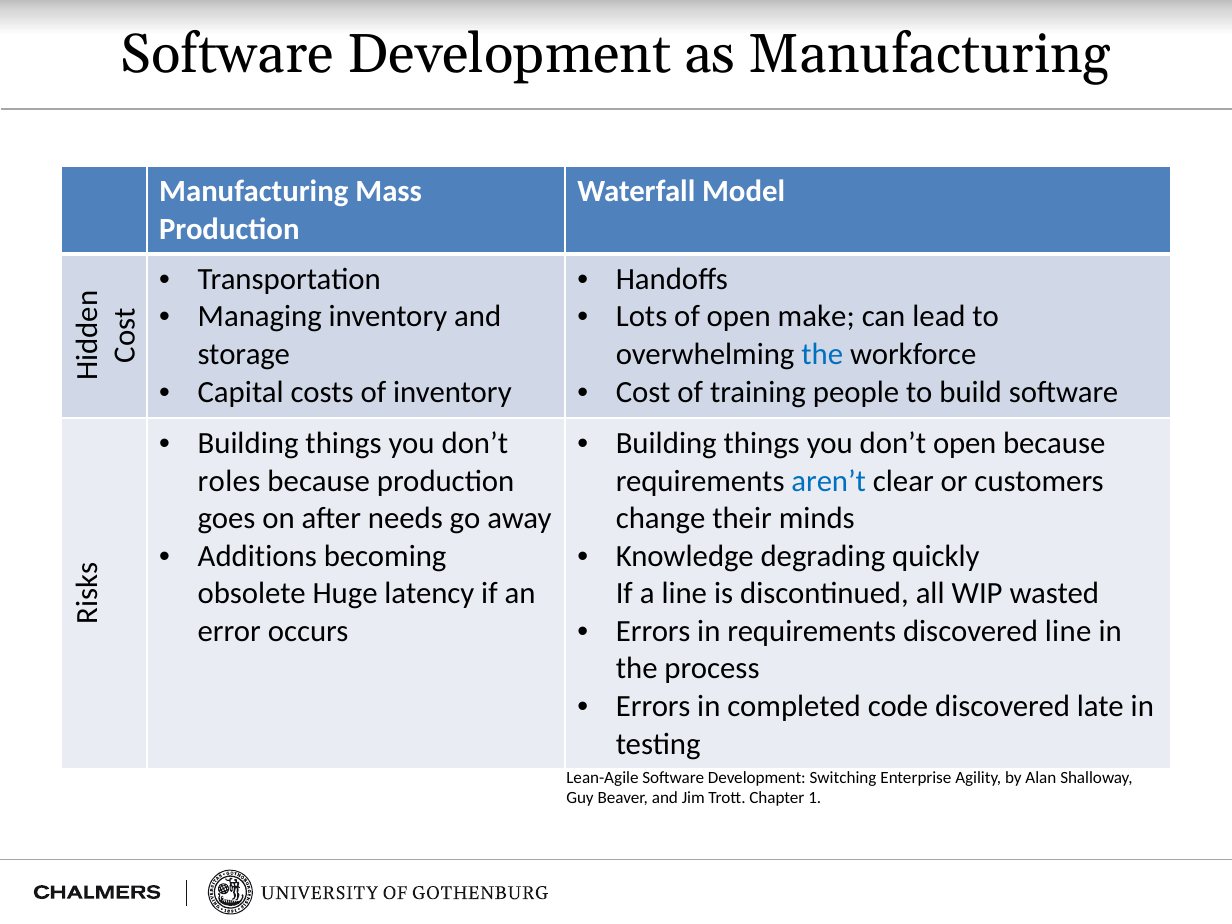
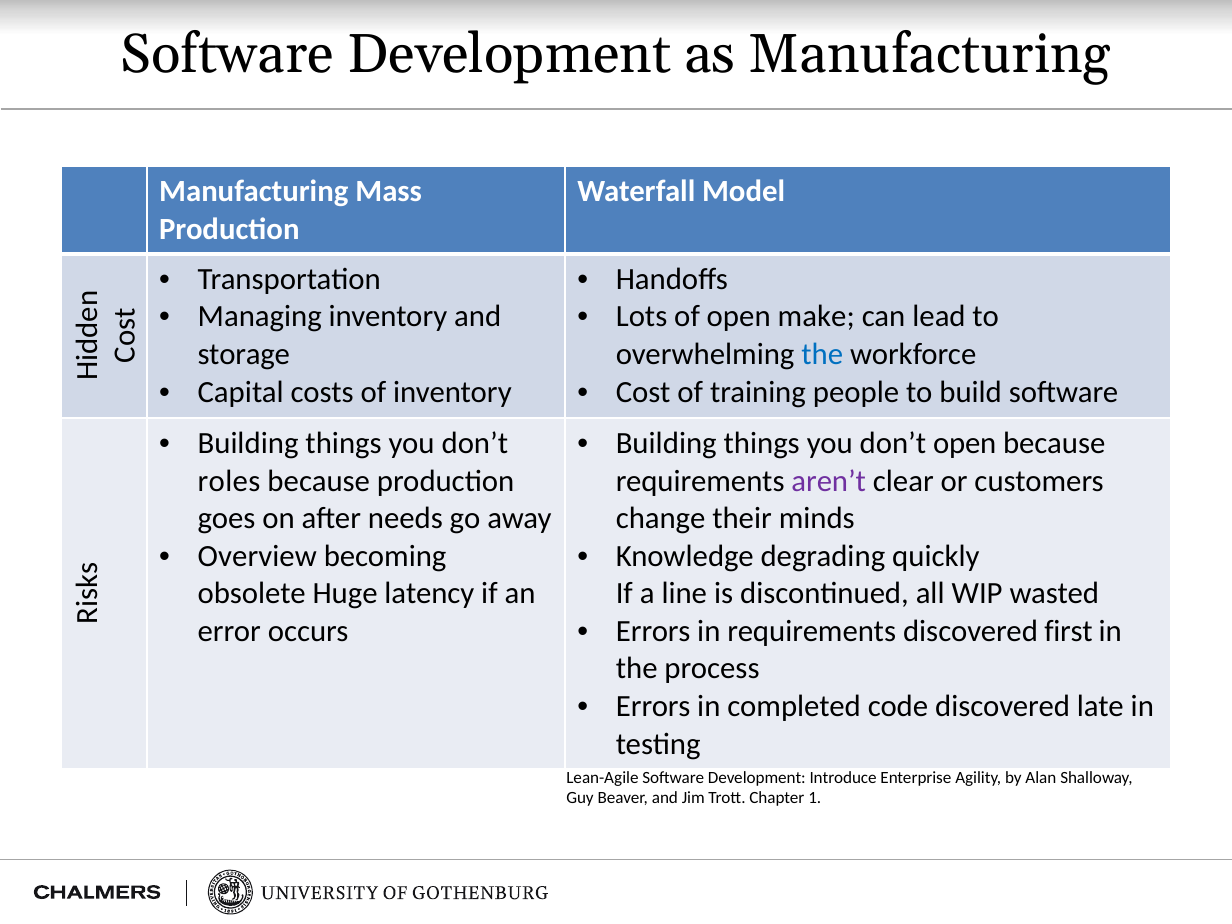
aren’t colour: blue -> purple (829, 481)
Additions: Additions -> Overview (257, 556)
discovered line: line -> first (1068, 631)
Switching: Switching -> Introduce (843, 778)
